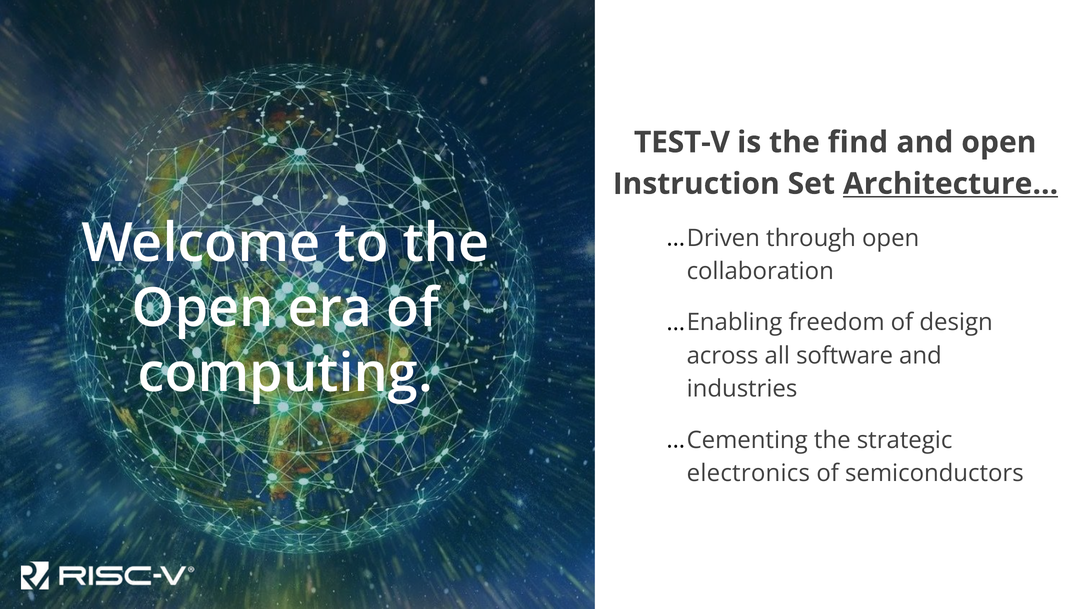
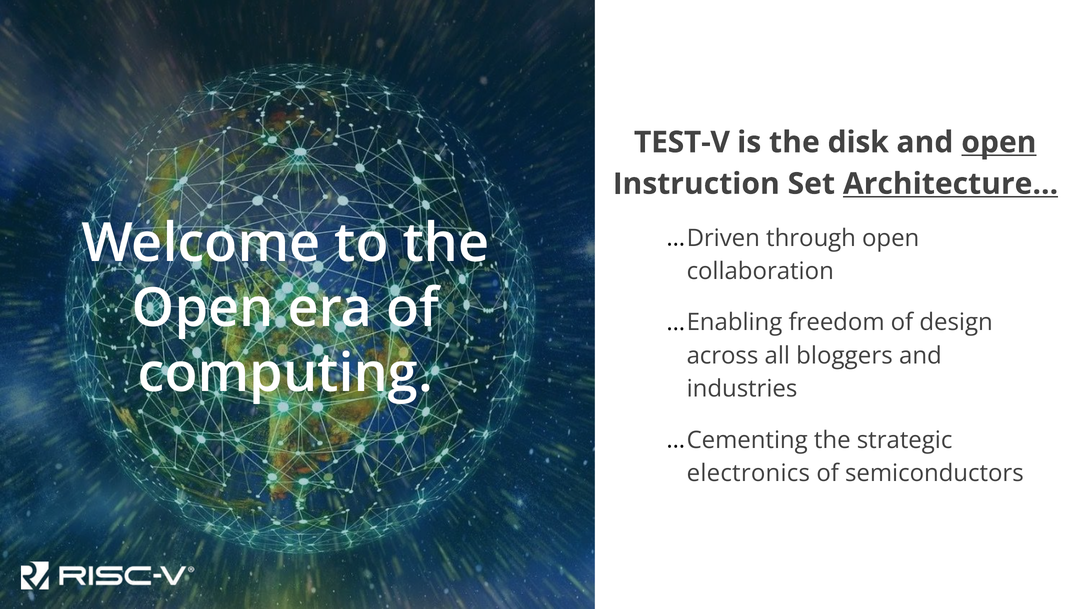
find: find -> disk (858, 142)
open underline: none -> present (999, 142)
software: software -> bloggers (844, 356)
